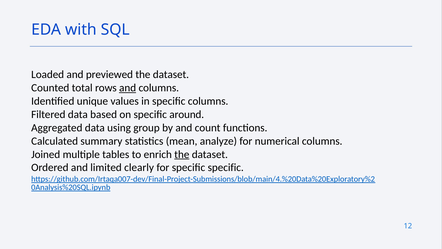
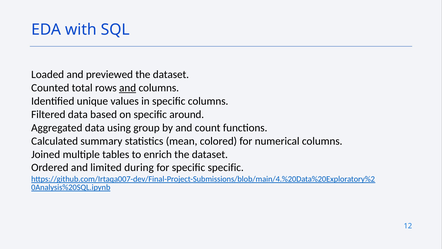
analyze: analyze -> colored (218, 141)
the underline: present -> none (182, 154)
clearly: clearly -> during (139, 167)
